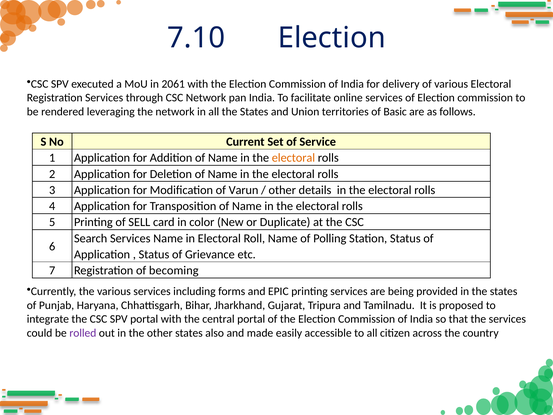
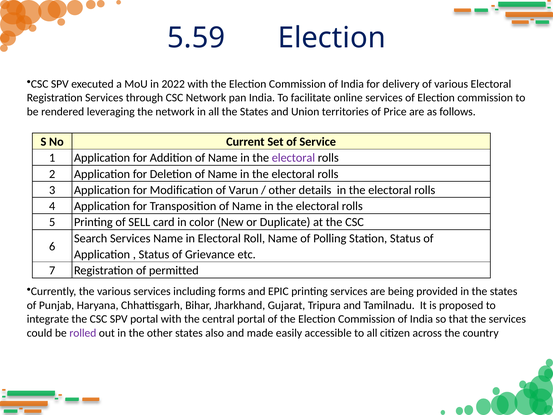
7.10: 7.10 -> 5.59 (196, 38)
2061: 2061 -> 2022 (173, 84)
Basic: Basic -> Price (395, 112)
electoral colour: orange -> purple (293, 158)
becoming: becoming -> permitted (174, 270)
